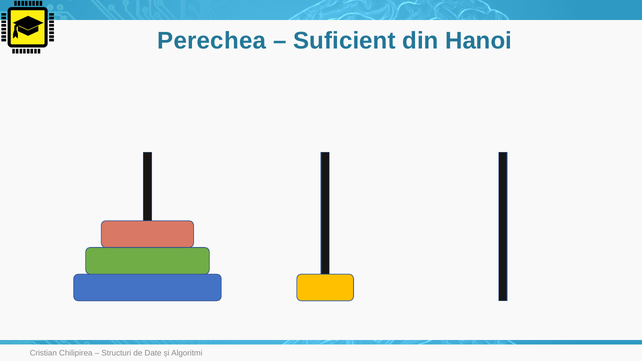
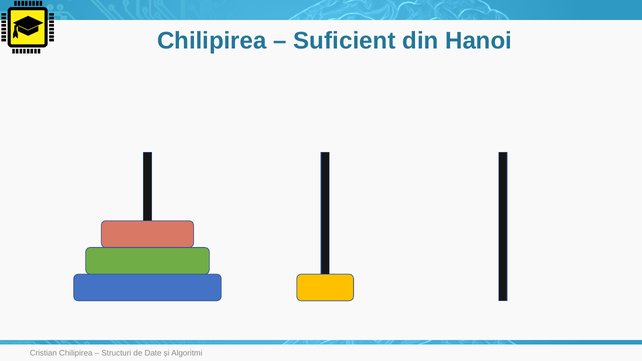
Perechea: Perechea -> Chilipirea (212, 41)
